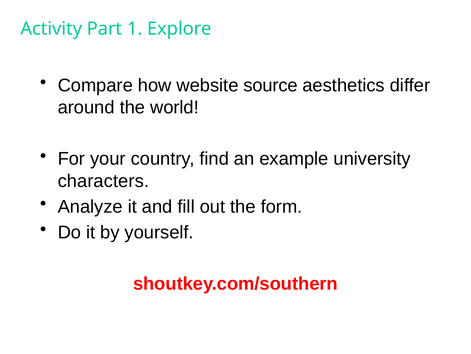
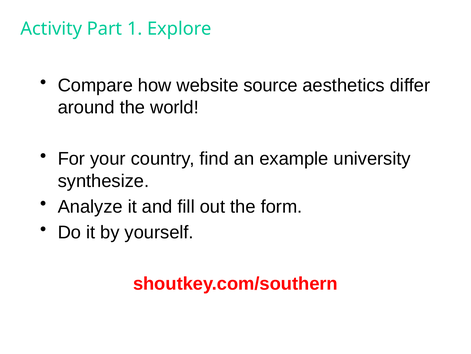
characters: characters -> synthesize (103, 181)
